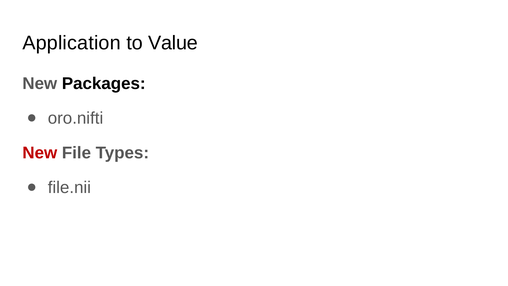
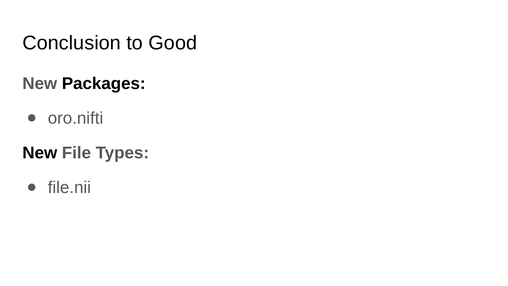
Application: Application -> Conclusion (72, 43)
Value: Value -> Good (173, 43)
New colour: red -> black (40, 153)
